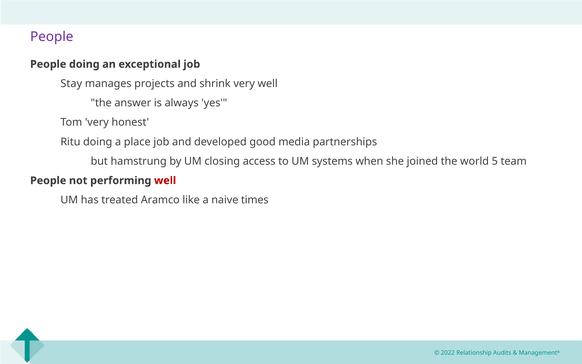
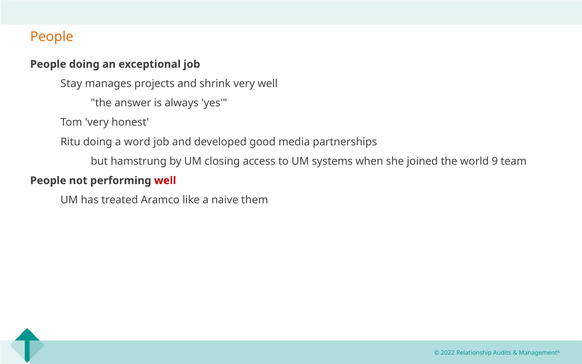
People colour: purple -> orange (52, 37)
place: place -> word (137, 142)
5: 5 -> 9 (495, 161)
times: times -> them (255, 200)
